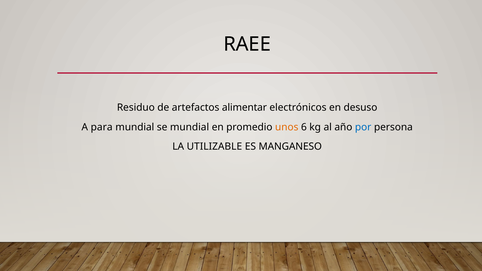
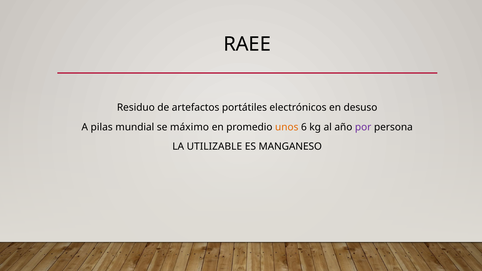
alimentar: alimentar -> portátiles (244, 108)
para: para -> pilas (102, 127)
se mundial: mundial -> máximo (190, 127)
por colour: blue -> purple (363, 127)
